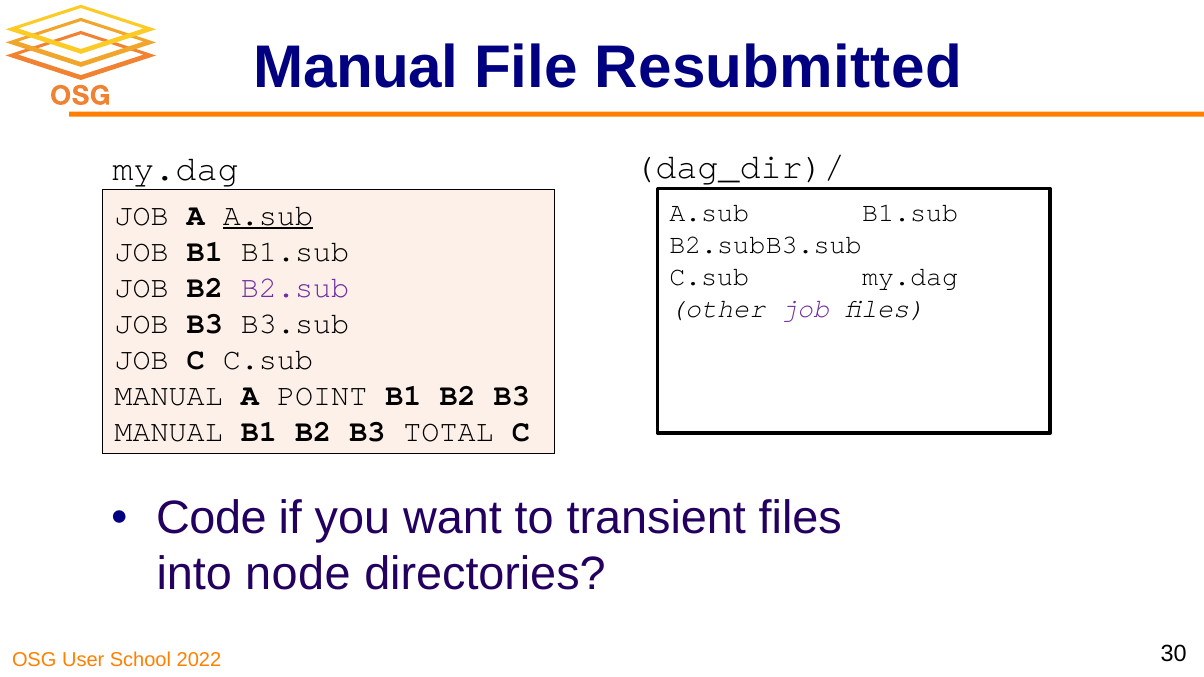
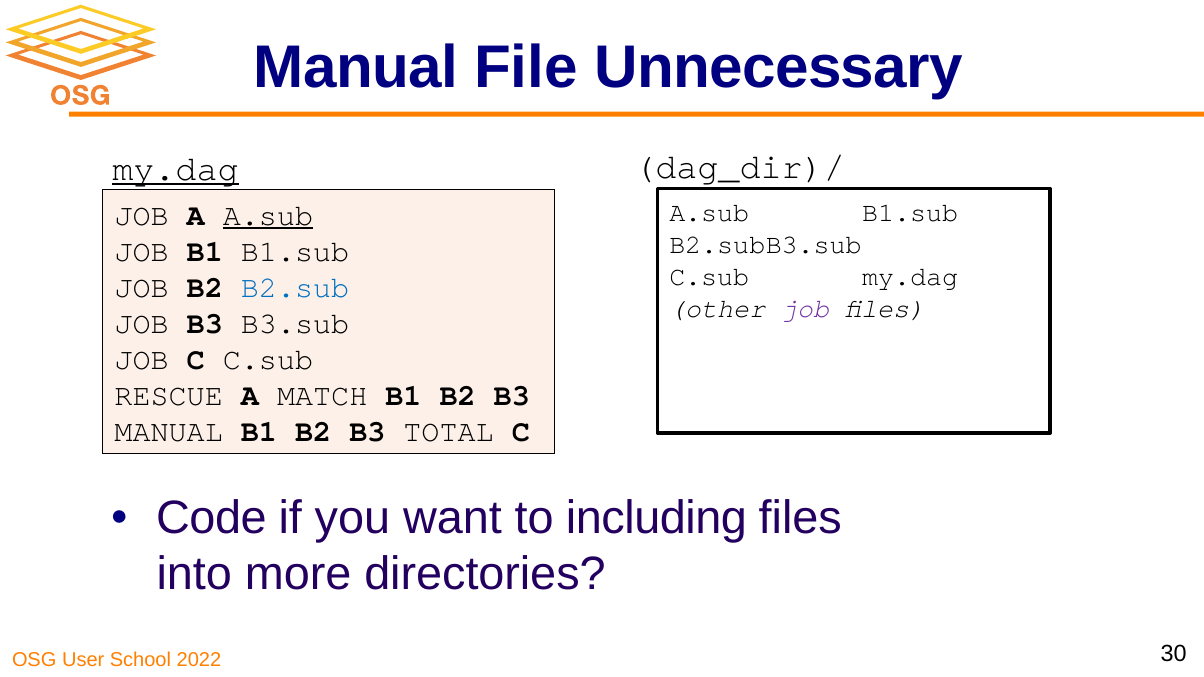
Resubmitted: Resubmitted -> Unnecessary (779, 67)
my.dag underline: none -> present (175, 169)
B2.sub colour: purple -> blue (295, 288)
MANUAL: MANUAL -> RESCUE (169, 396)
POINT: POINT -> MATCH (322, 396)
transient: transient -> including (656, 518)
node: node -> more (298, 574)
